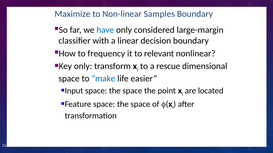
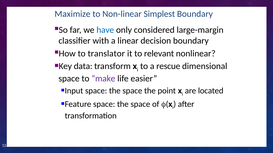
Samples: Samples -> Simplest (159, 14)
frequency: frequency -> translator (106, 54)
Key only: only -> data (83, 66)
make colour: blue -> purple (103, 79)
